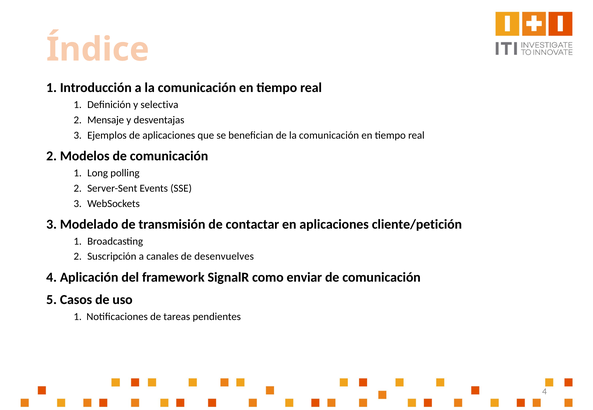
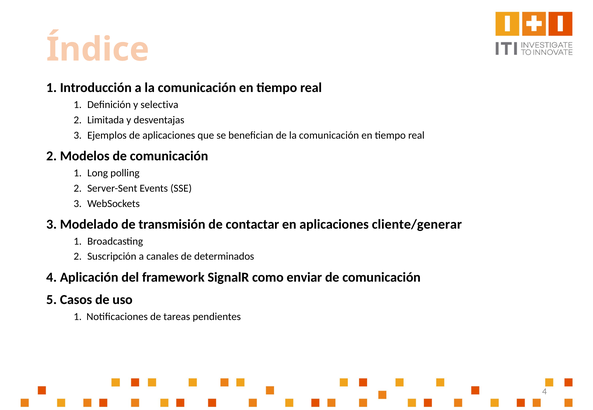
Mensaje: Mensaje -> Limitada (106, 120)
cliente/petición: cliente/petición -> cliente/generar (417, 225)
desenvuelves: desenvuelves -> determinados (224, 257)
